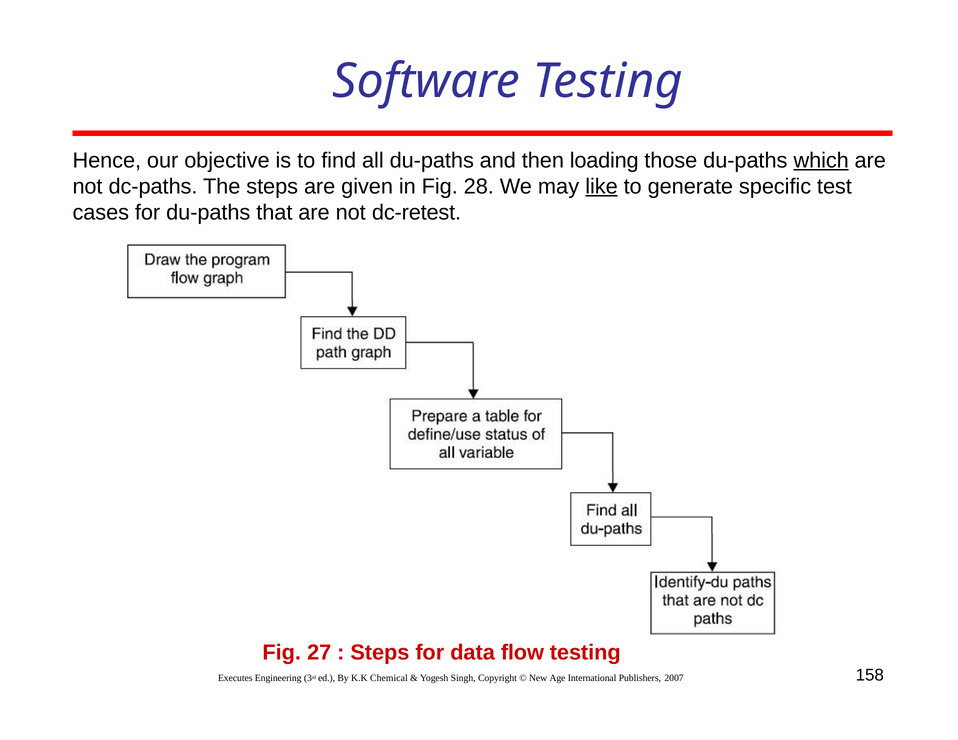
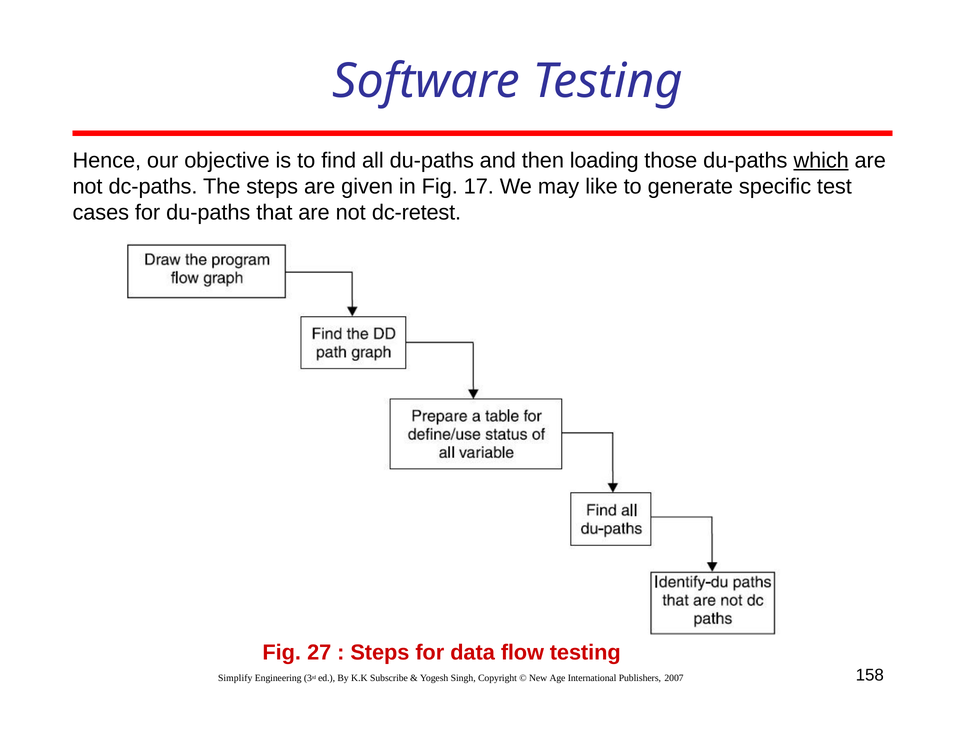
28: 28 -> 17 (479, 187)
like underline: present -> none (602, 187)
Executes: Executes -> Simplify (235, 678)
Chemical: Chemical -> Subscribe (389, 678)
